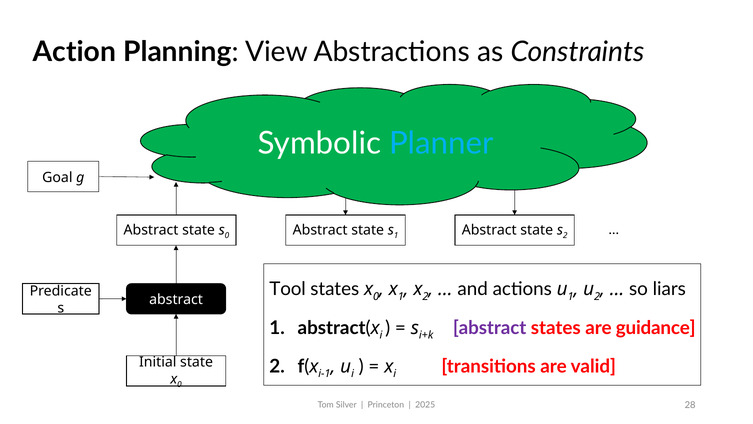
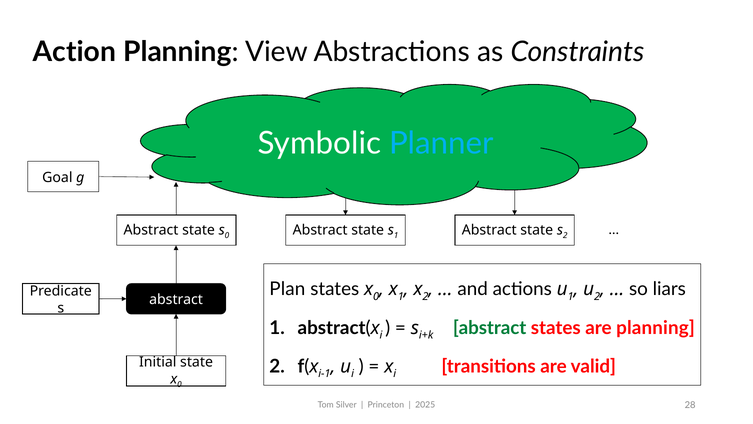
Tool: Tool -> Plan (287, 289)
abstract colour: purple -> green (490, 328)
are guidance: guidance -> planning (656, 328)
